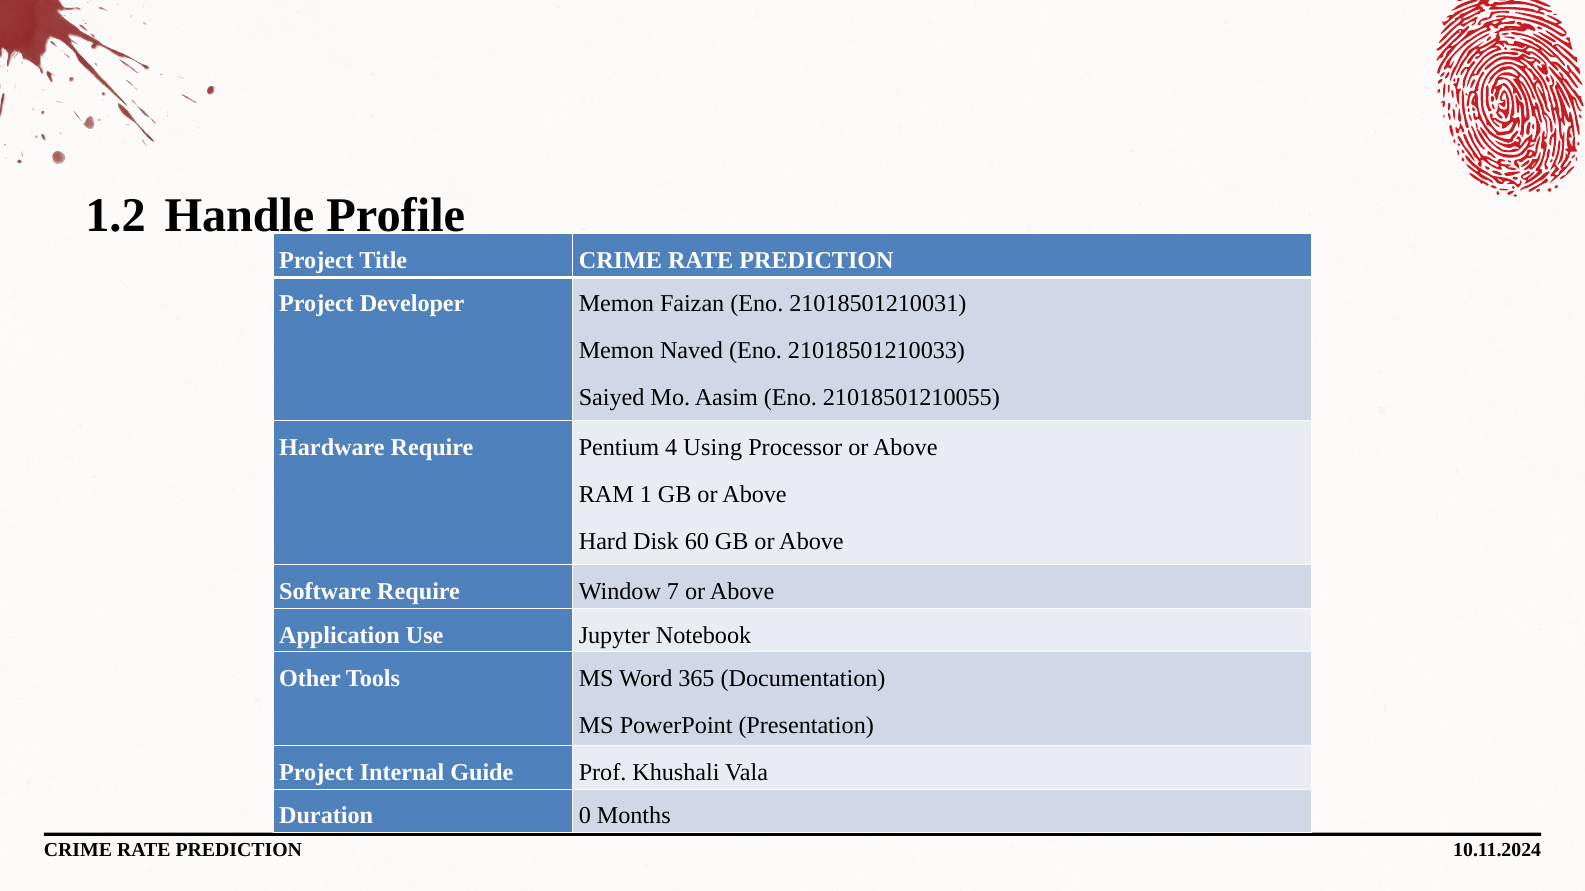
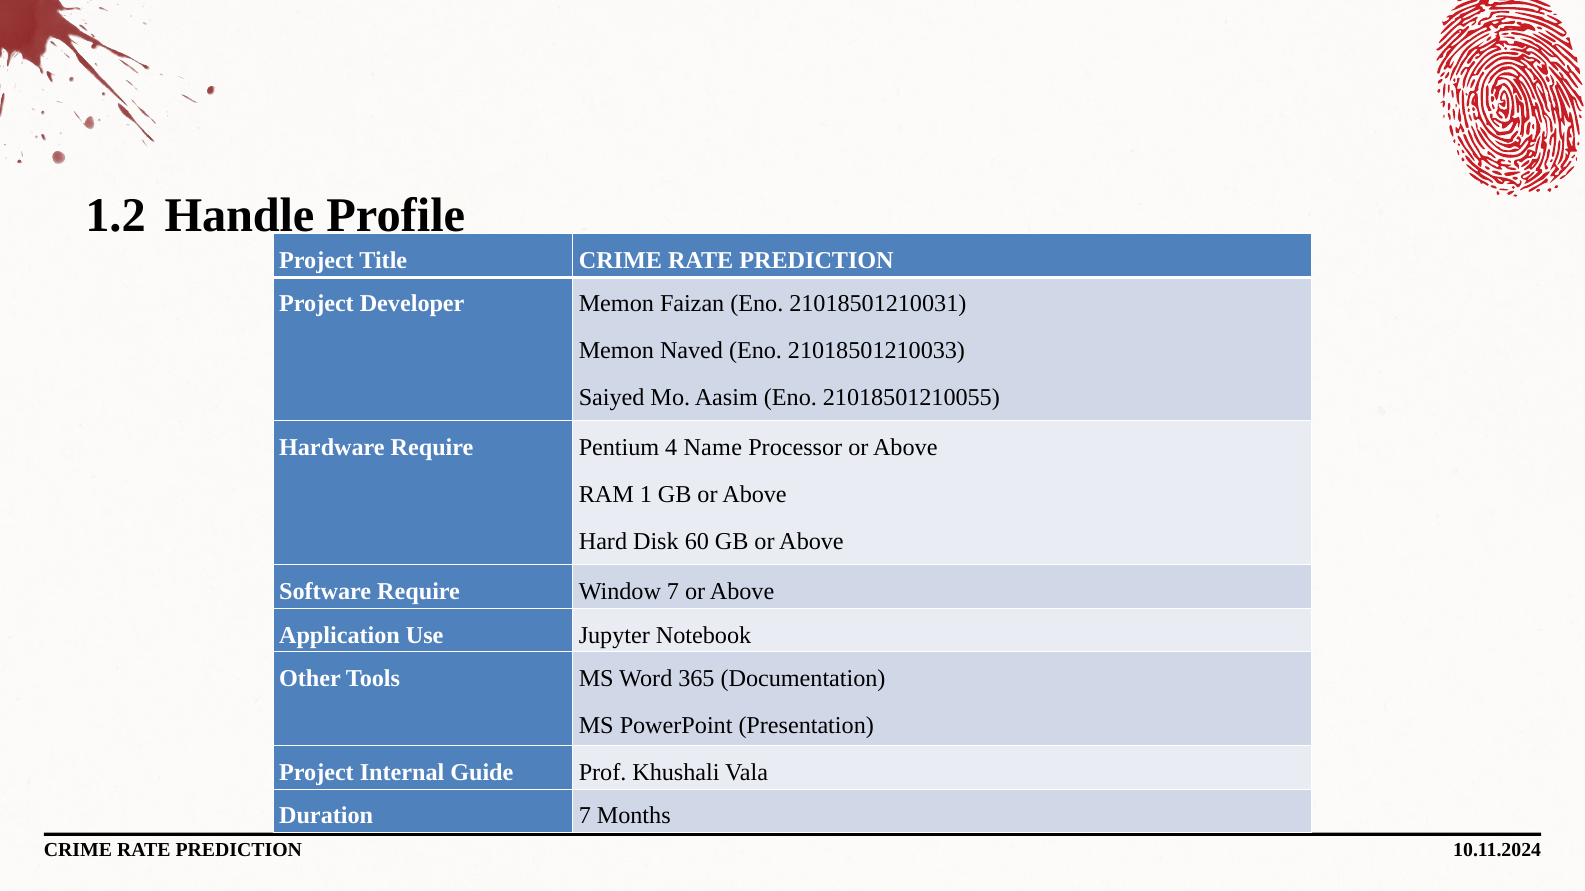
Using: Using -> Name (713, 448)
Duration 0: 0 -> 7 (585, 817)
